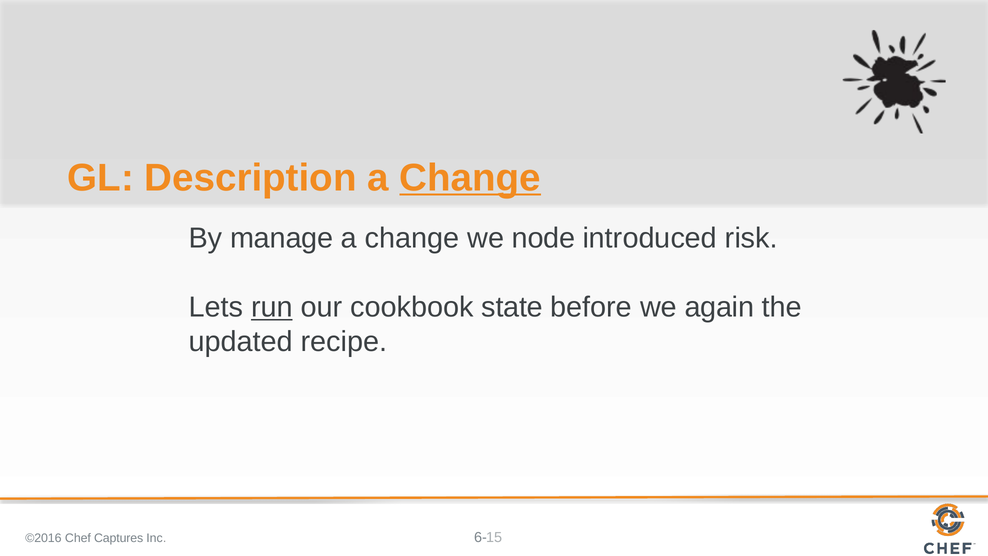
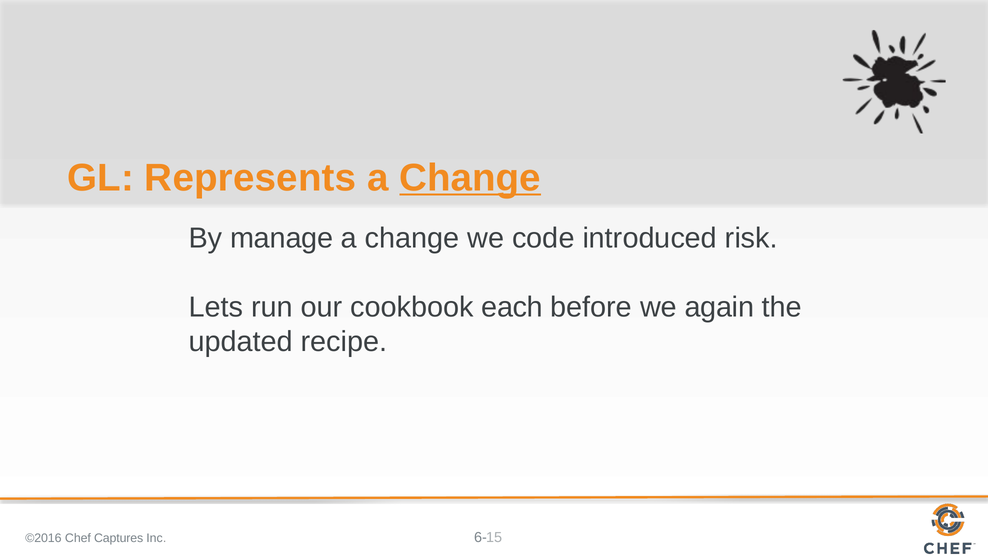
Description: Description -> Represents (250, 178)
node: node -> code (543, 238)
run underline: present -> none (272, 307)
state: state -> each (512, 307)
